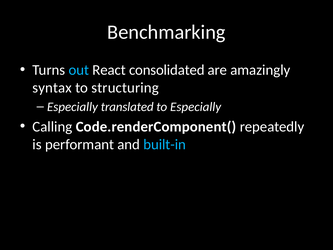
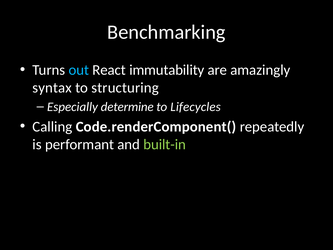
consolidated: consolidated -> immutability (167, 70)
translated: translated -> determine (127, 107)
to Especially: Especially -> Lifecycles (196, 107)
built-in colour: light blue -> light green (165, 144)
